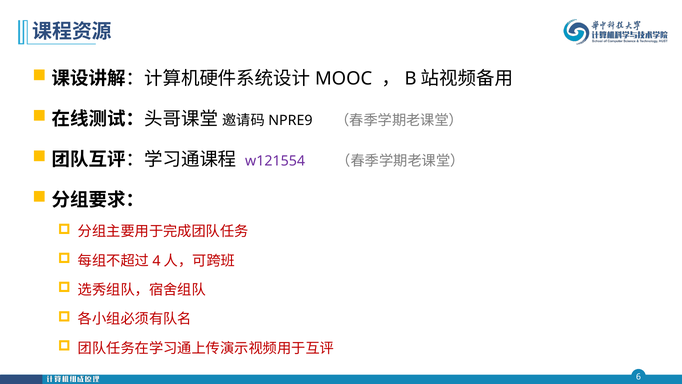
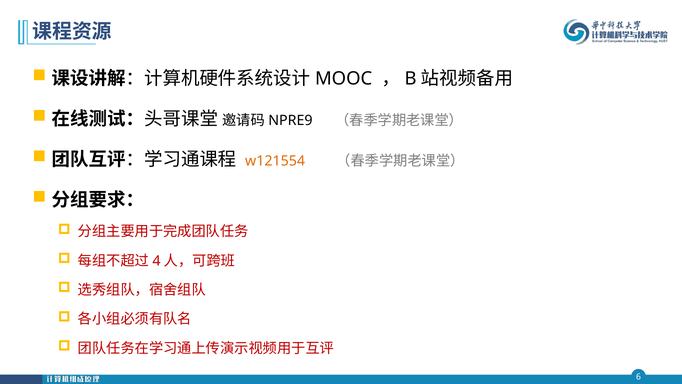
w121554 colour: purple -> orange (275, 161)
